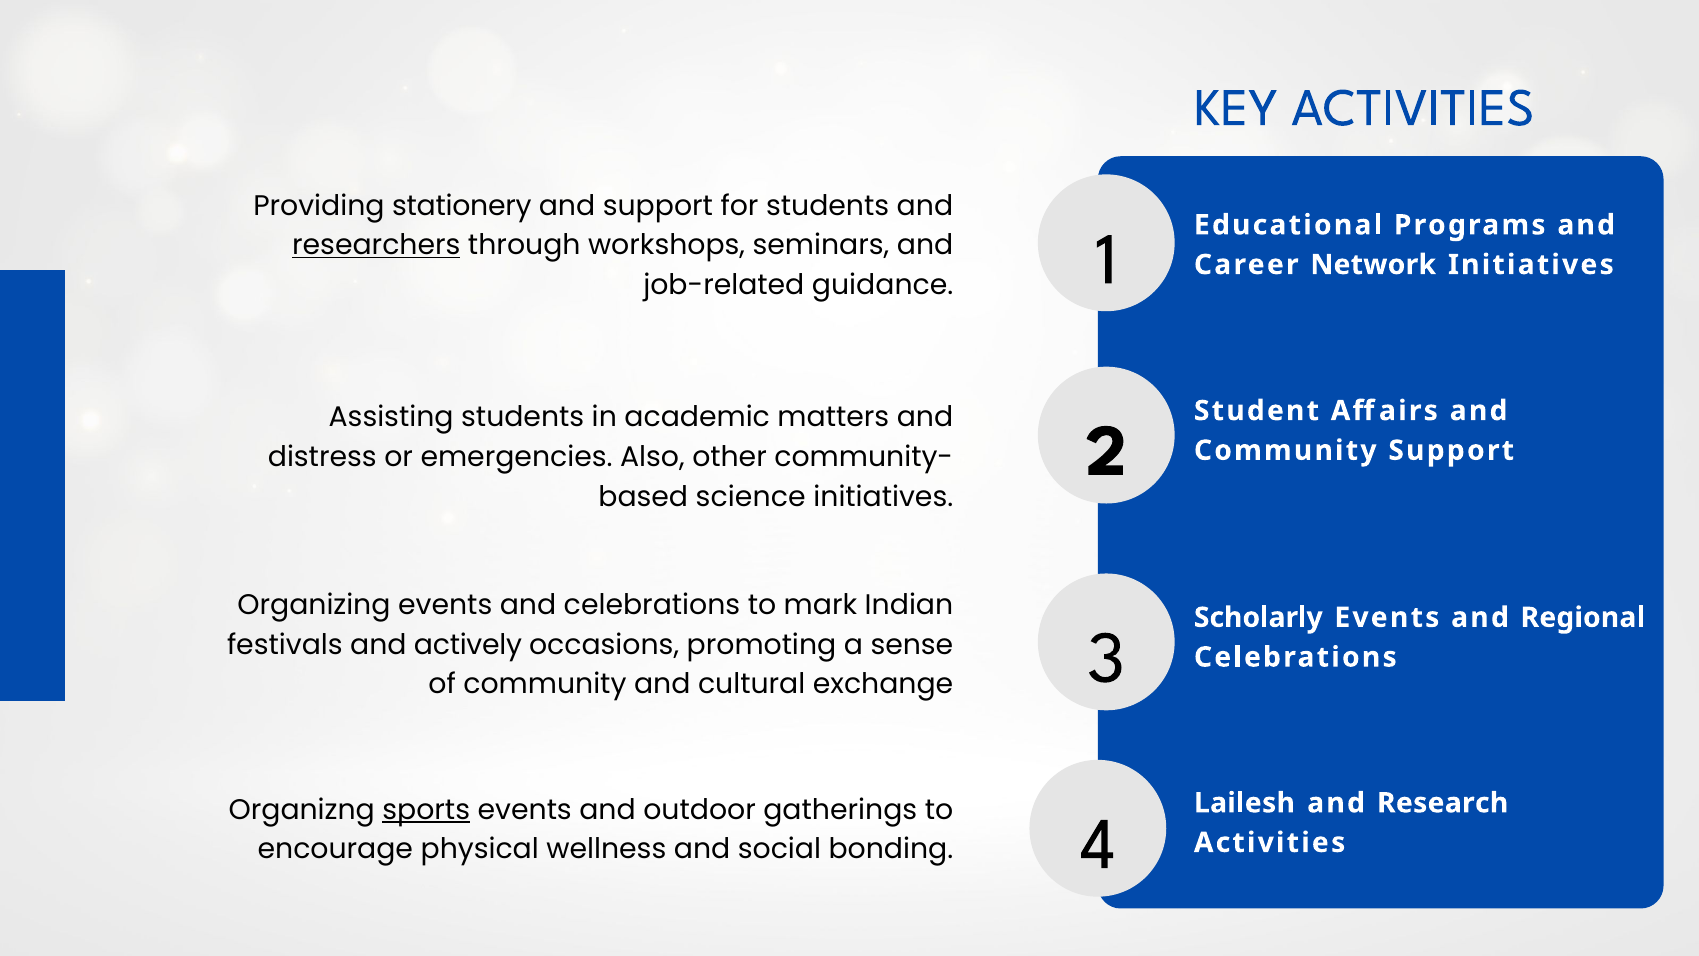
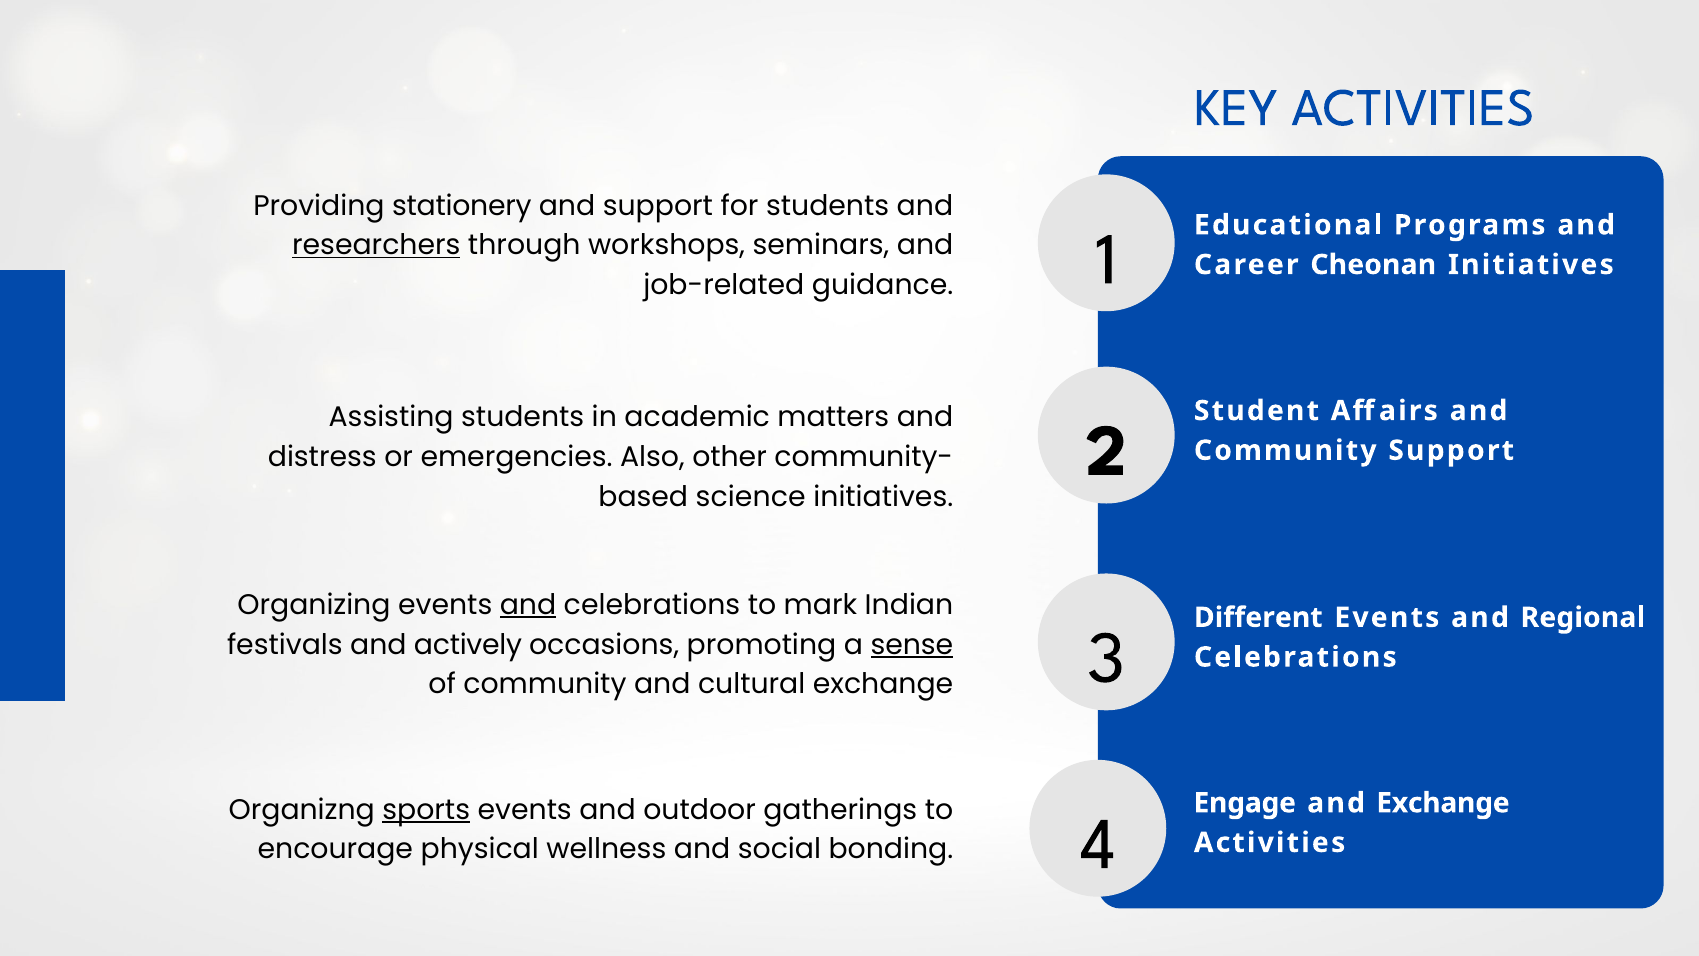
Network: Network -> Cheonan (1373, 265)
and underline: none -> present (528, 605)
Scholarly: Scholarly -> Different (1258, 617)
sense underline: none -> present (912, 645)
Lailesh: Lailesh -> Engage (1245, 803)
and Research: Research -> Exchange (1443, 803)
